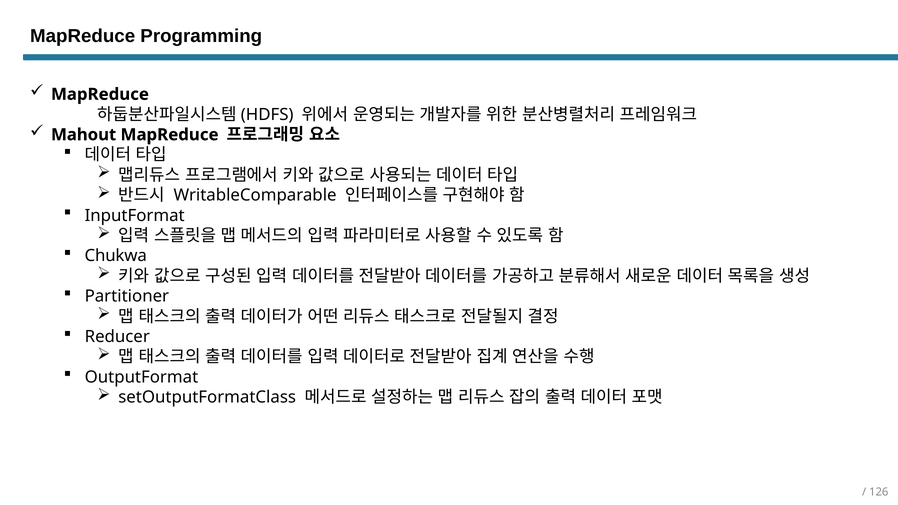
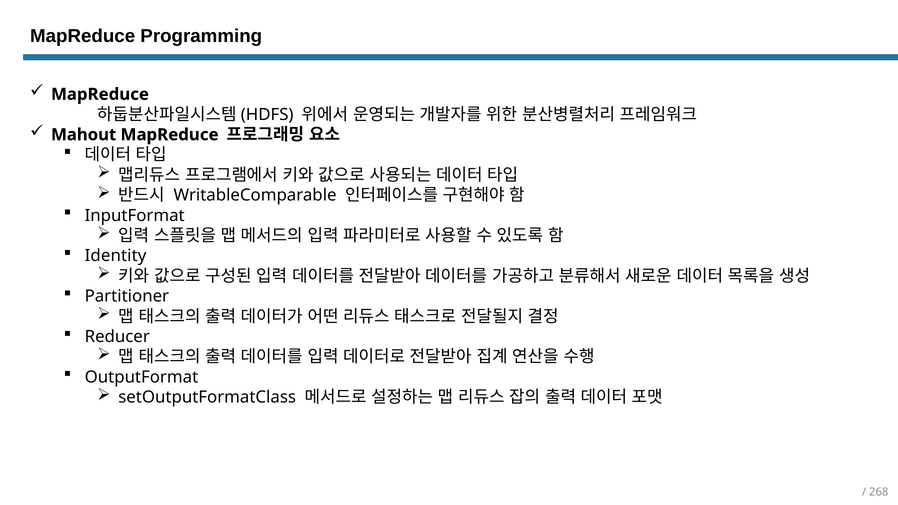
Chukwa: Chukwa -> Identity (116, 256)
126: 126 -> 268 (879, 492)
